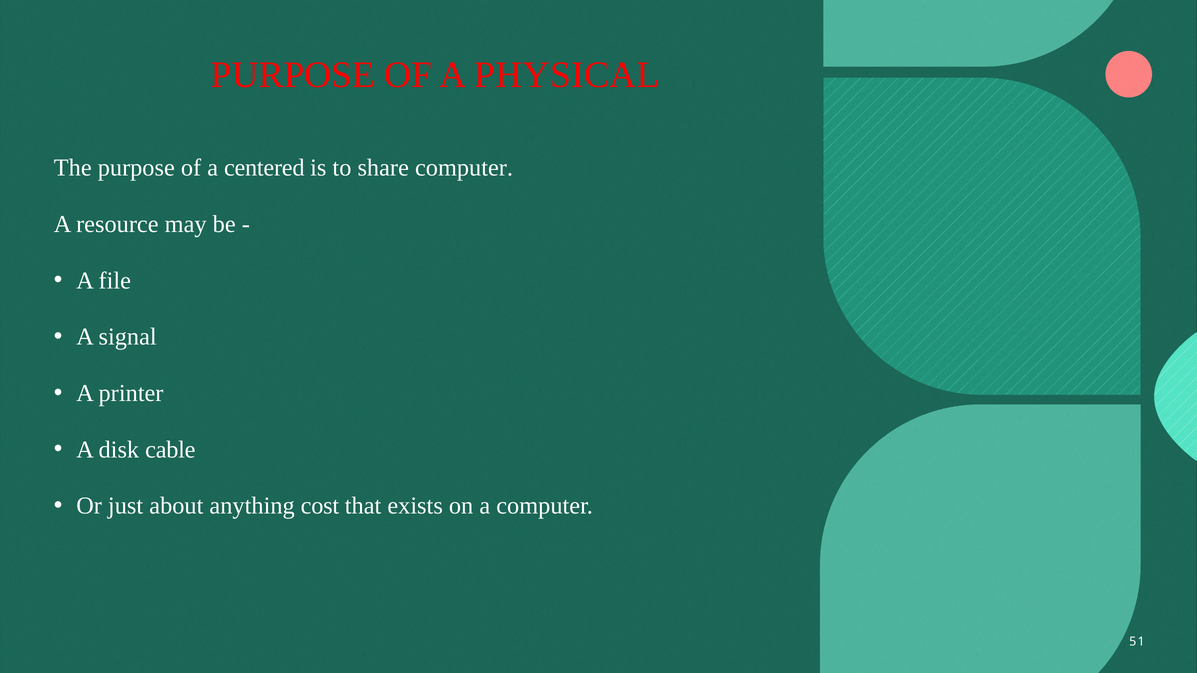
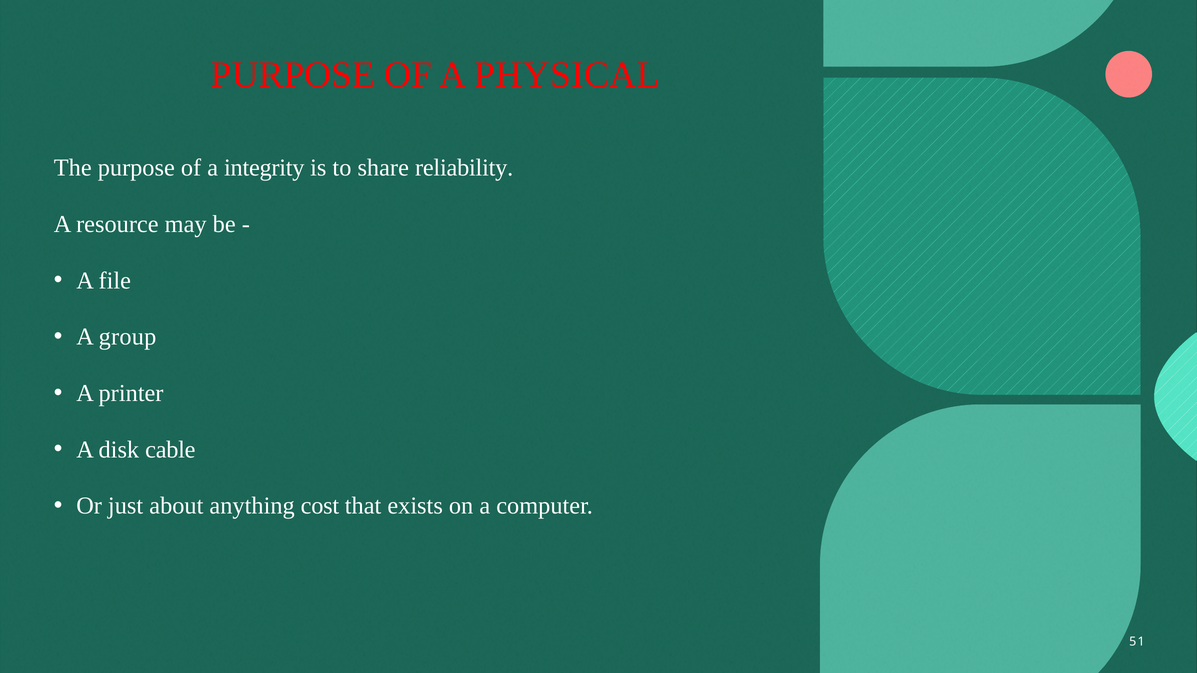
centered: centered -> integrity (264, 168)
share computer: computer -> reliability (464, 168)
signal: signal -> group (128, 337)
